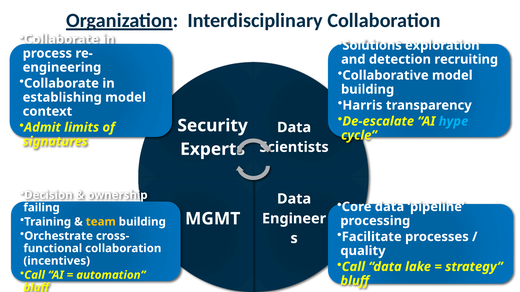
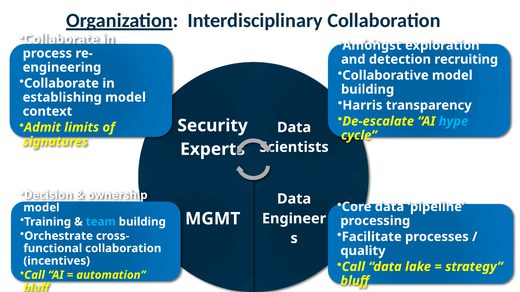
Solutions: Solutions -> Amongst (372, 45)
failing: failing -> model (42, 208)
team colour: yellow -> light blue (101, 222)
